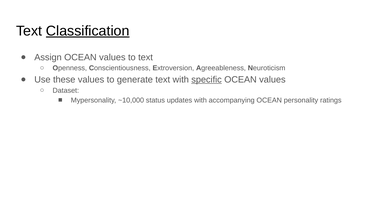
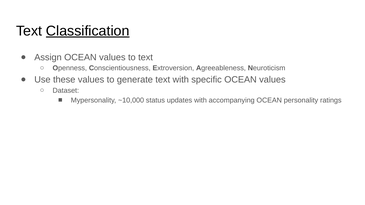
specific underline: present -> none (207, 80)
